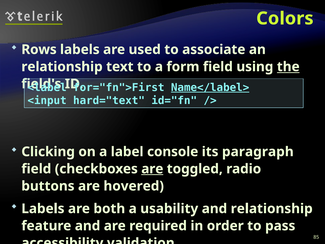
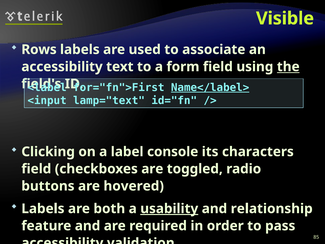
Colors: Colors -> Visible (285, 18)
relationship: relationship -> accessibility (62, 67)
hard="text: hard="text -> lamp="text (109, 100)
paragraph: paragraph -> characters (258, 152)
are underline: present -> none (152, 169)
usability underline: none -> present (169, 208)
